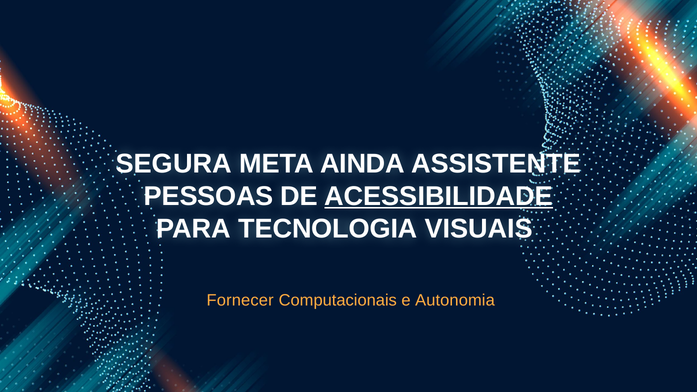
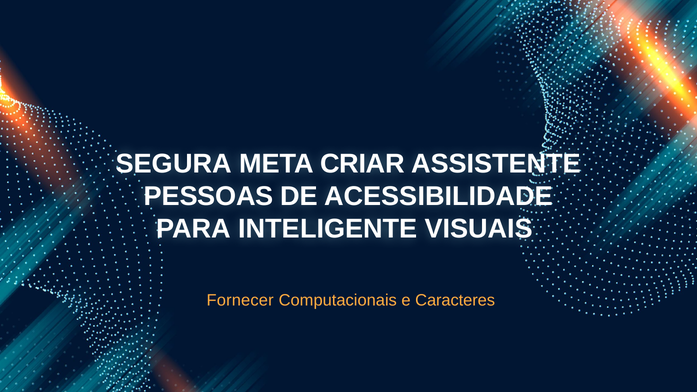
AINDA: AINDA -> CRIAR (363, 164)
ACESSIBILIDADE underline: present -> none (439, 196)
TECNOLOGIA: TECNOLOGIA -> INTELIGENTE (328, 229)
Autonomia: Autonomia -> Caracteres (455, 300)
